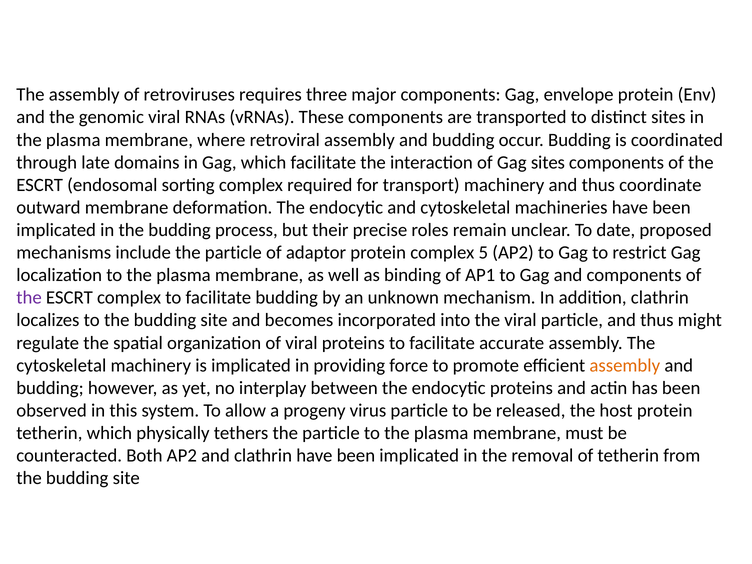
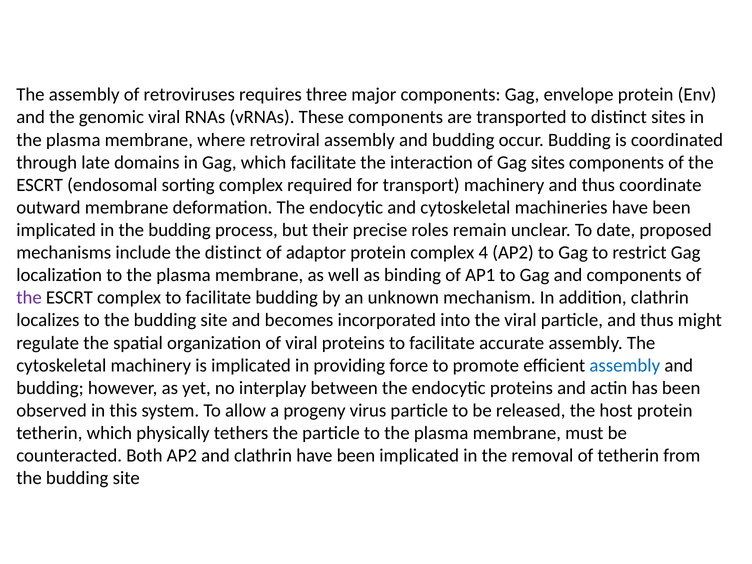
include the particle: particle -> distinct (233, 253)
5: 5 -> 4 (483, 253)
assembly colour: orange -> blue (625, 365)
